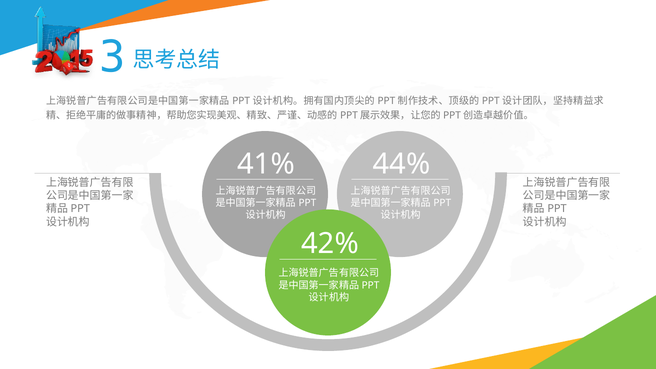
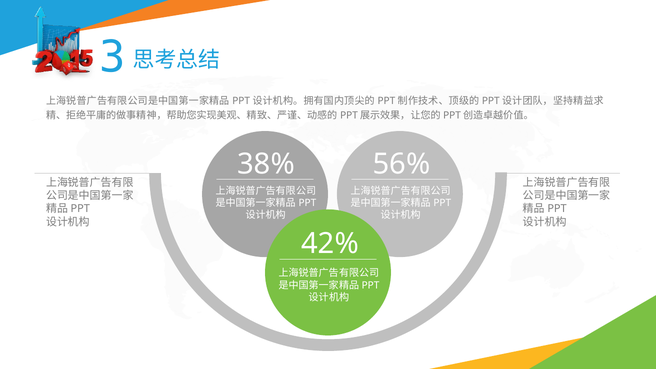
41%: 41% -> 38% (266, 164)
44%: 44% -> 56% (401, 164)
